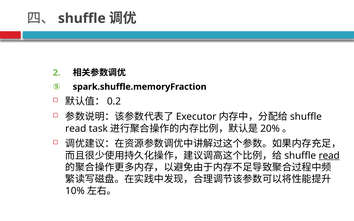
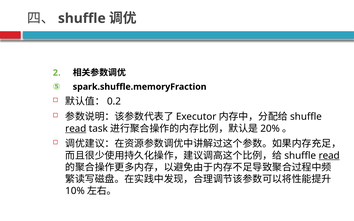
read underline: none -> present (76, 129)
